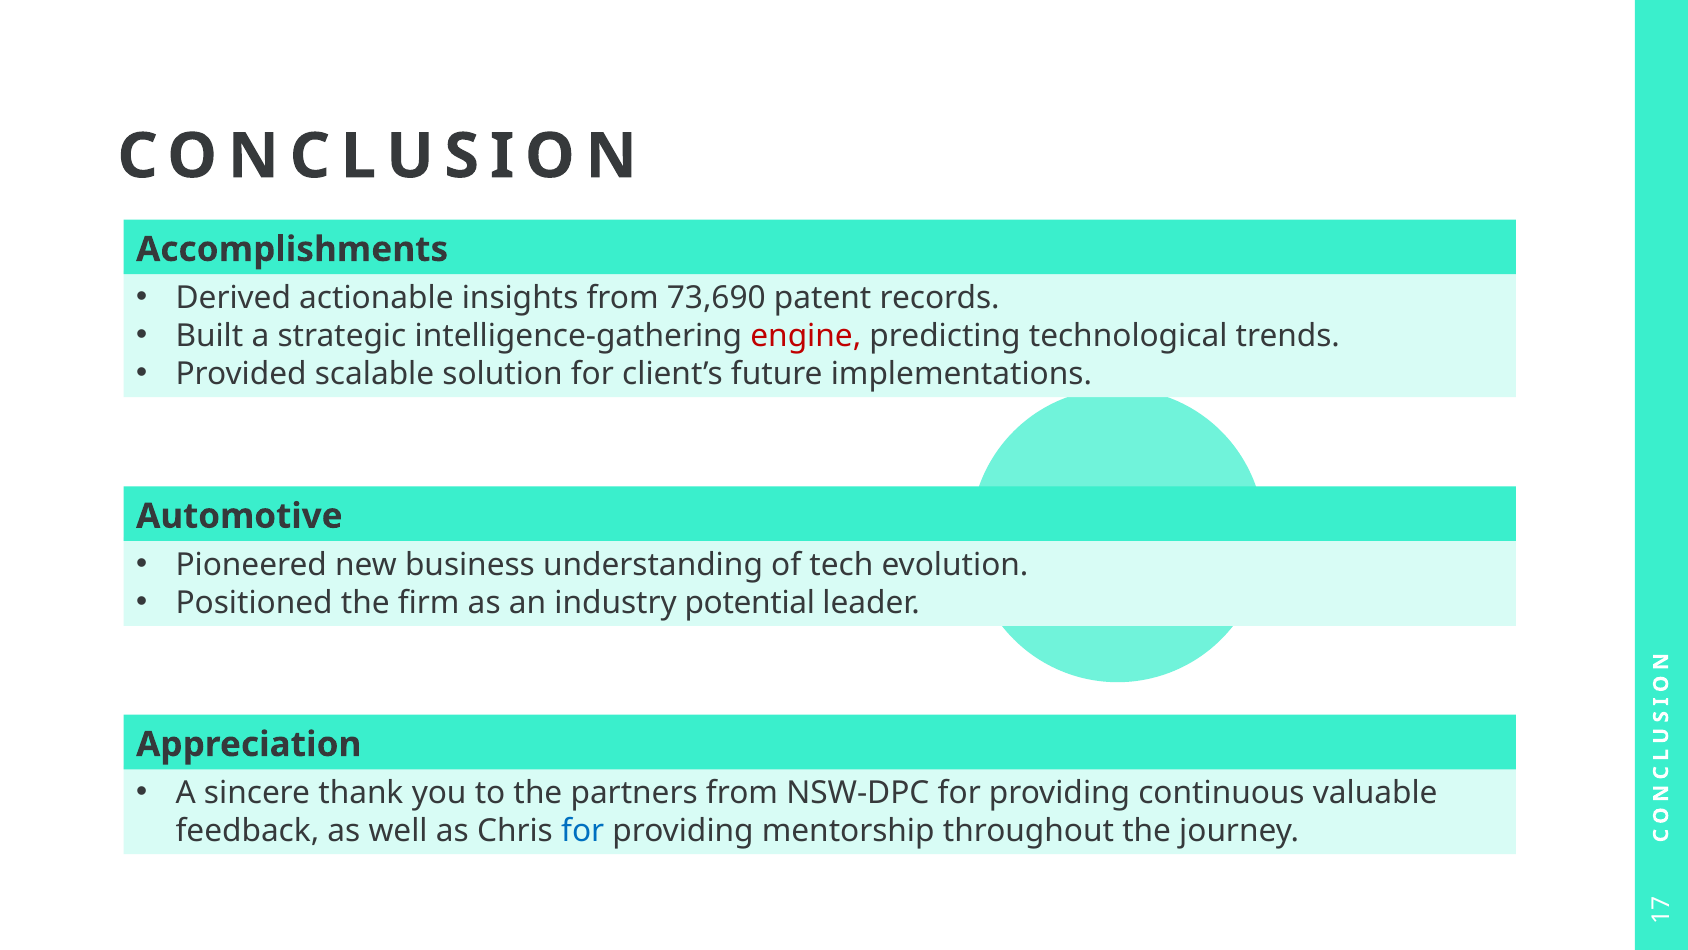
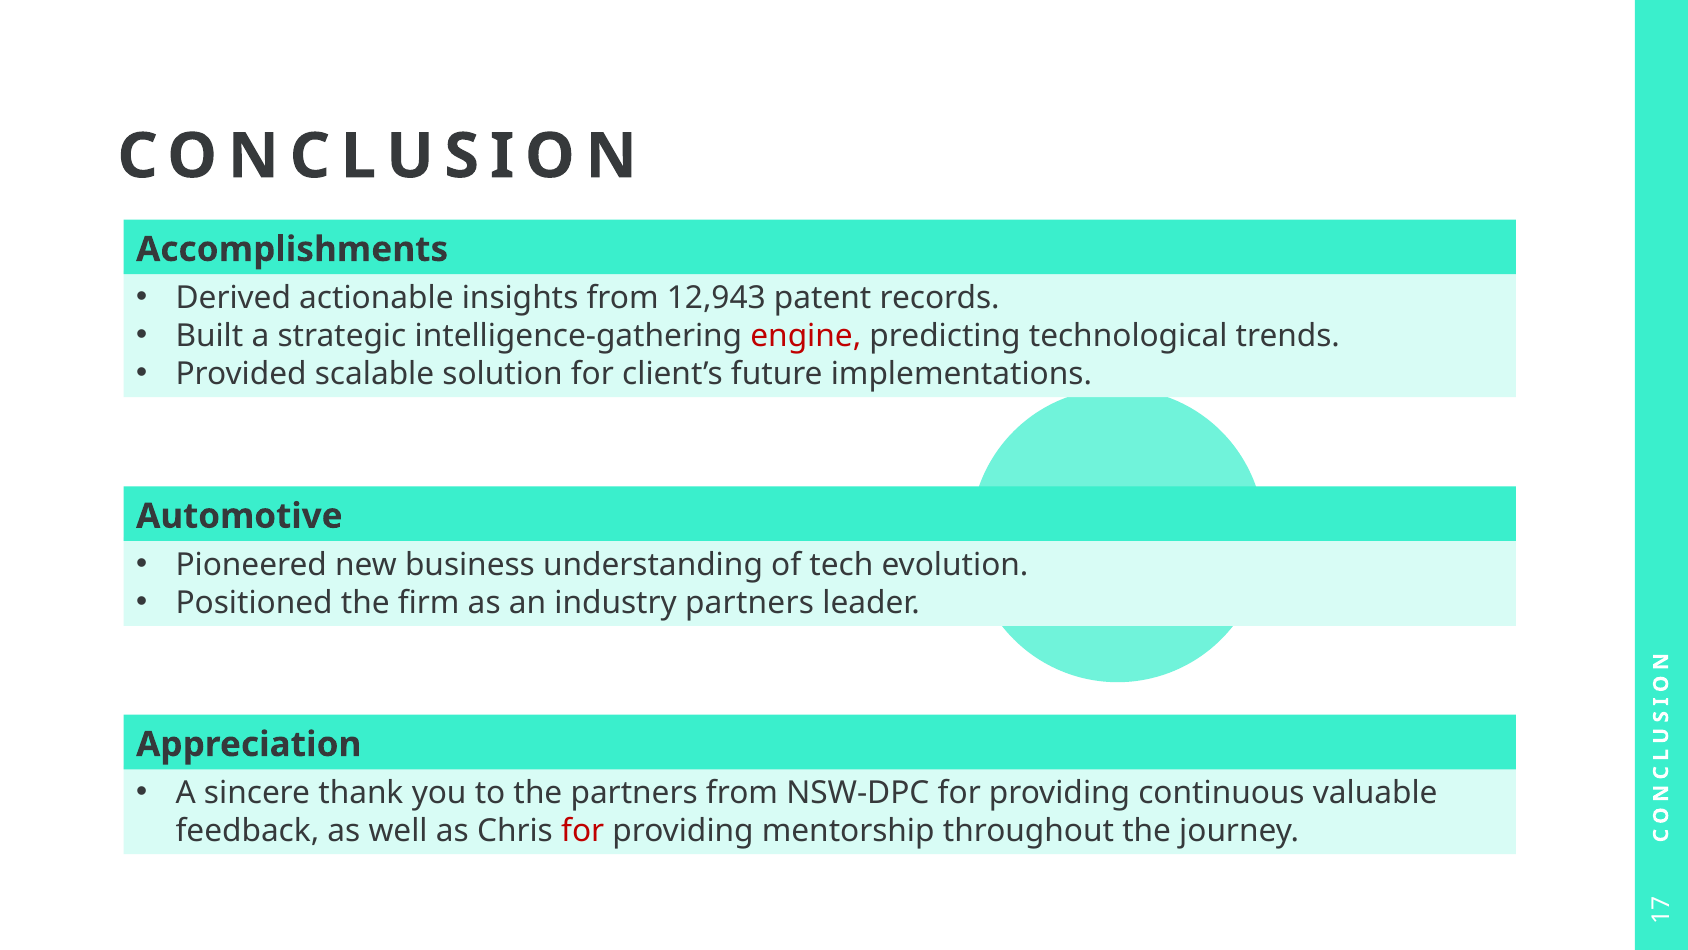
73,690: 73,690 -> 12,943 (716, 298)
industry potential: potential -> partners (750, 603)
for colour: blue -> red (583, 831)
